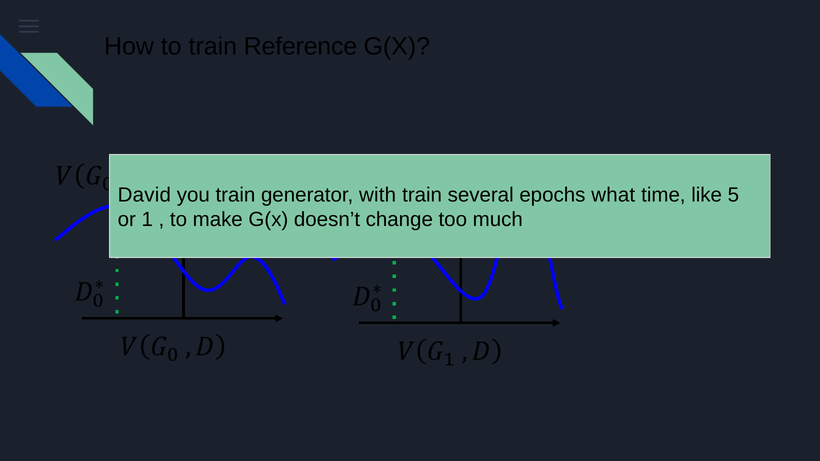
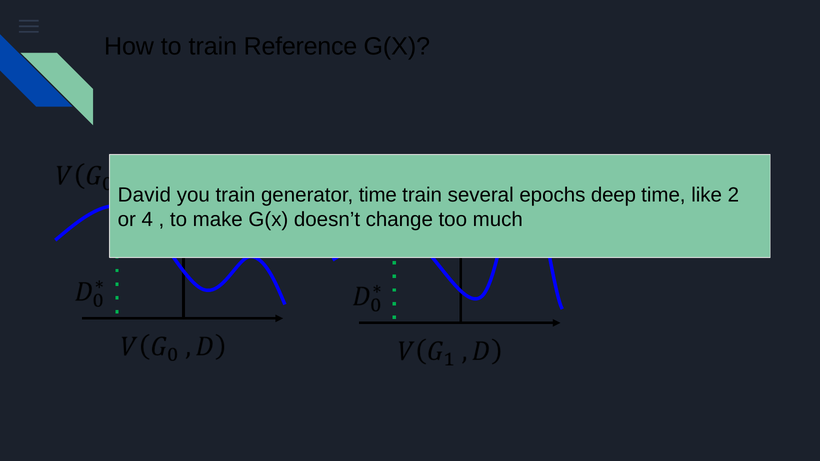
generator with: with -> time (378, 195)
what: what -> deep (613, 195)
5: 5 -> 2 (733, 195)
1: 1 -> 4 (147, 220)
